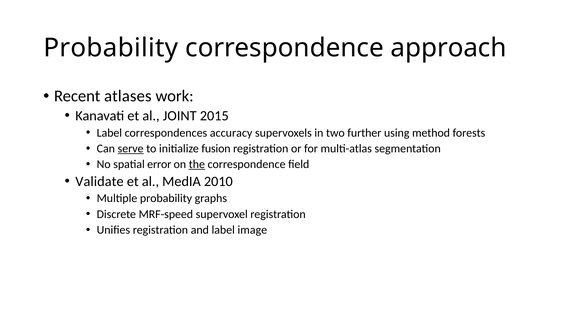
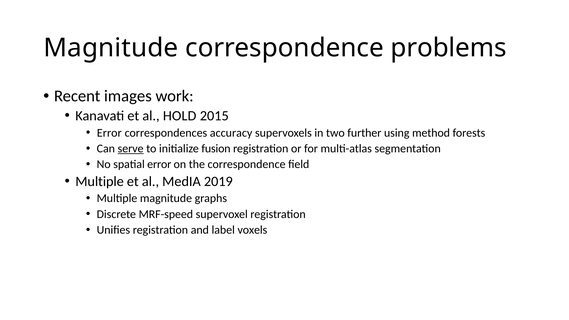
Probability: Probability -> Magnitude (111, 48)
approach: approach -> problems (449, 48)
atlases: atlases -> images (128, 96)
JOINT: JOINT -> HOLD (180, 116)
Label: Label -> Error (109, 133)
the underline: present -> none (197, 164)
Validate: Validate -> Multiple (100, 181)
2010: 2010 -> 2019 (218, 181)
Multiple probability: probability -> magnitude (166, 198)
image: image -> voxels (252, 230)
